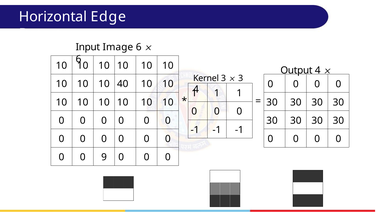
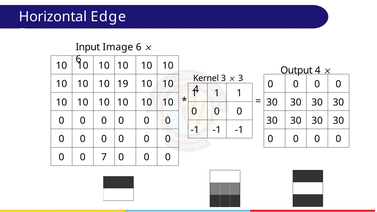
40: 40 -> 19 (123, 84)
9: 9 -> 7 (104, 157)
